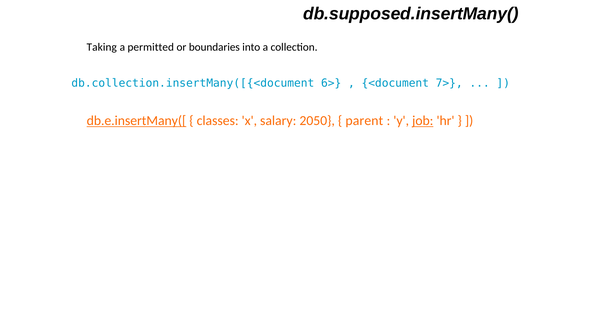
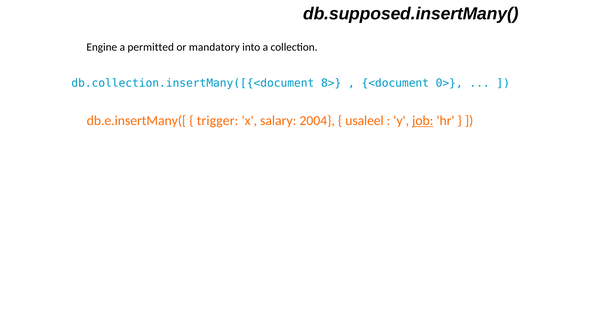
Taking: Taking -> Engine (102, 47)
boundaries: boundaries -> mandatory (214, 47)
6>: 6> -> 8> (331, 83)
7>: 7> -> 0> (449, 83)
db.e.insertMany([ underline: present -> none (136, 121)
classes: classes -> trigger (218, 121)
2050: 2050 -> 2004 (317, 121)
parent: parent -> usaleel (364, 121)
